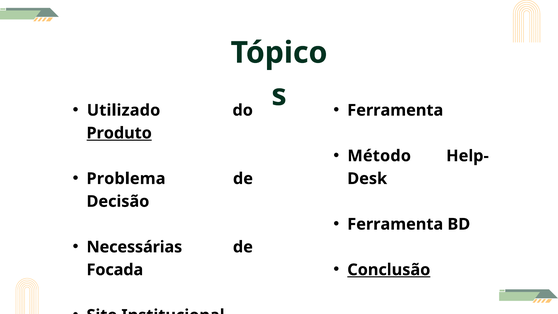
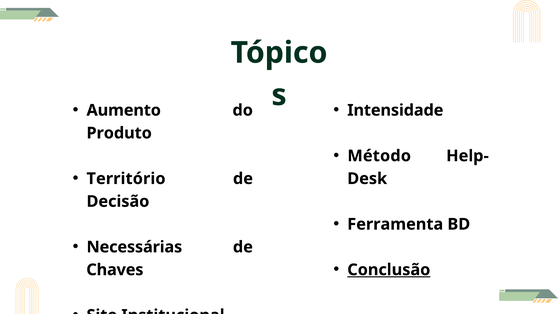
Utilizado: Utilizado -> Aumento (124, 110)
Ferramenta: Ferramenta -> Intensidade (395, 110)
Produto underline: present -> none (119, 133)
Problema: Problema -> Território (126, 179)
Focada: Focada -> Chaves (115, 270)
